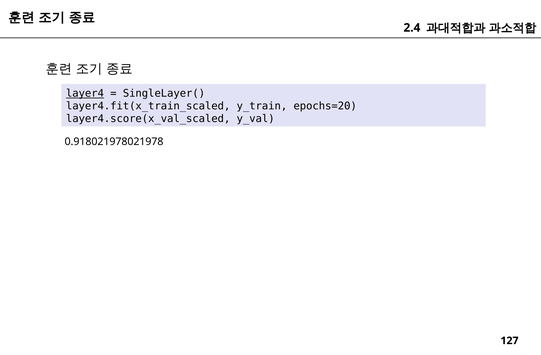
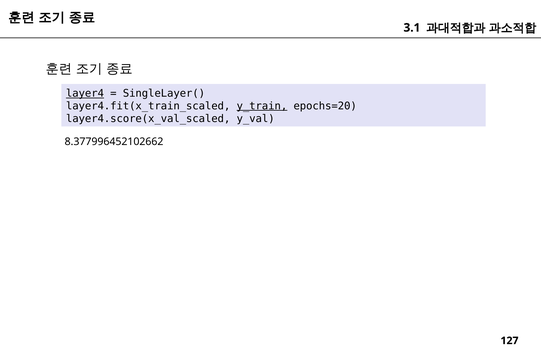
2.4: 2.4 -> 3.1 (412, 28)
y_train underline: none -> present (262, 106)
0.918021978021978: 0.918021978021978 -> 8.377996452102662 (114, 142)
